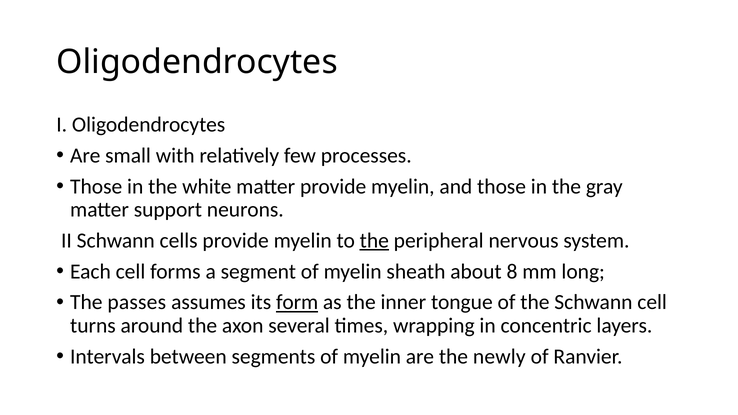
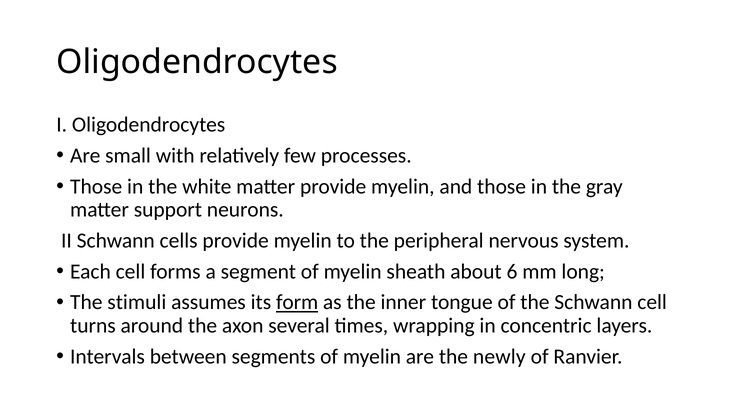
the underline: present -> none (374, 241)
8: 8 -> 6 (512, 272)
passes: passes -> stimuli (137, 302)
